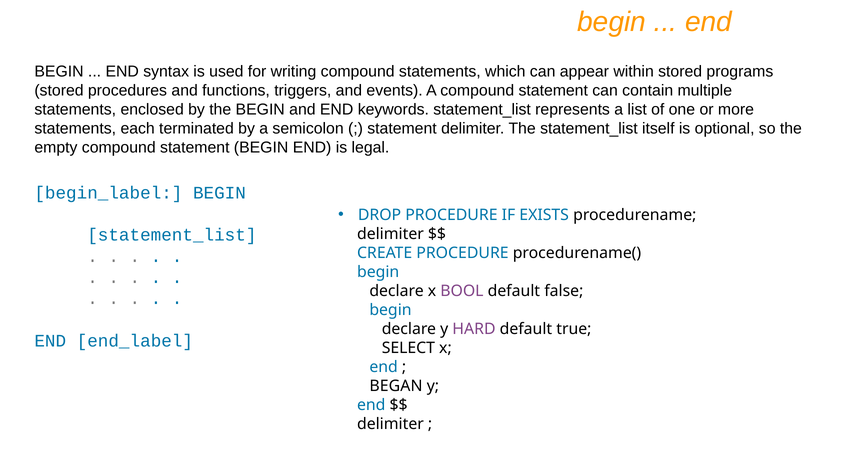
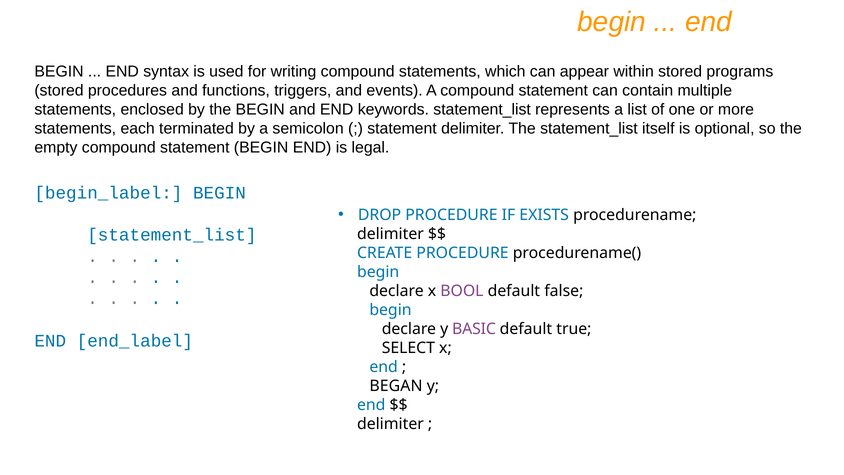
HARD: HARD -> BASIC (474, 329)
